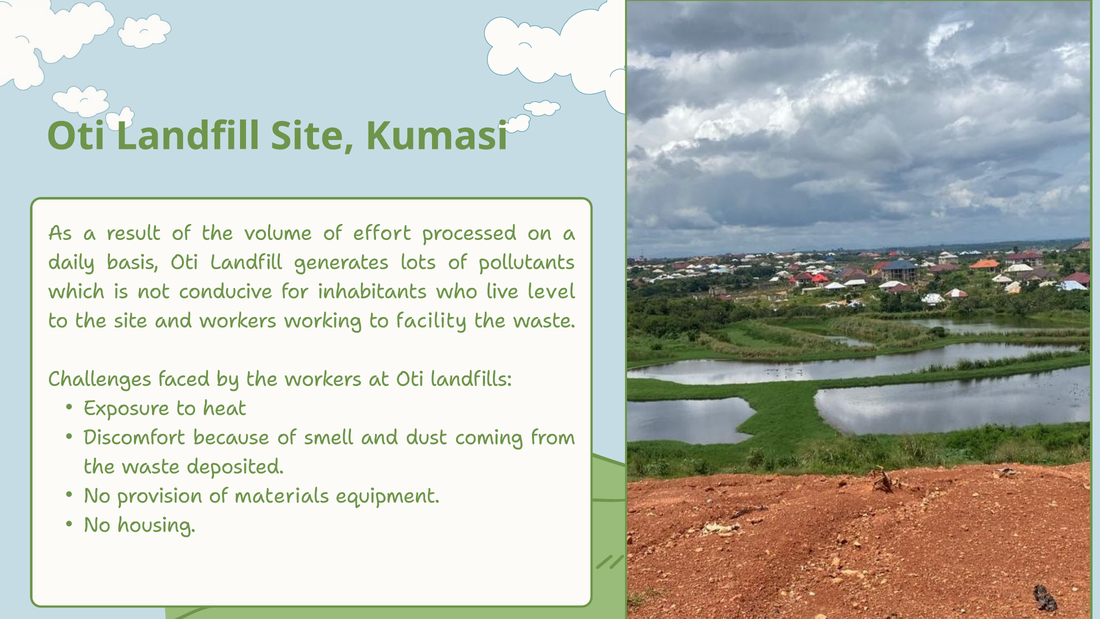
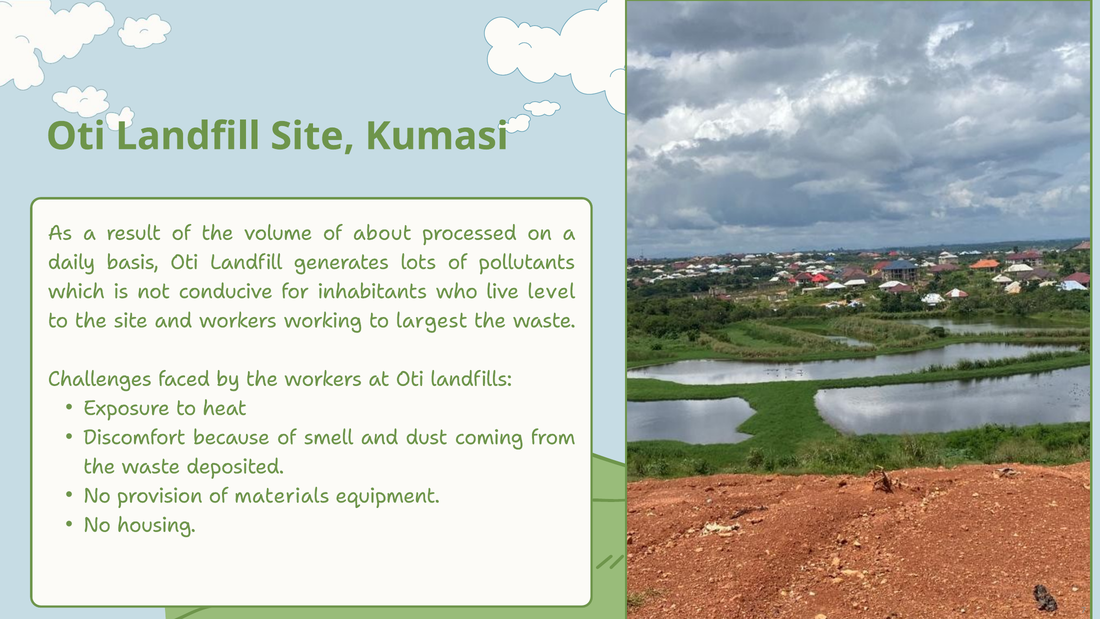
effort: effort -> about (382, 233)
facility: facility -> largest (432, 320)
